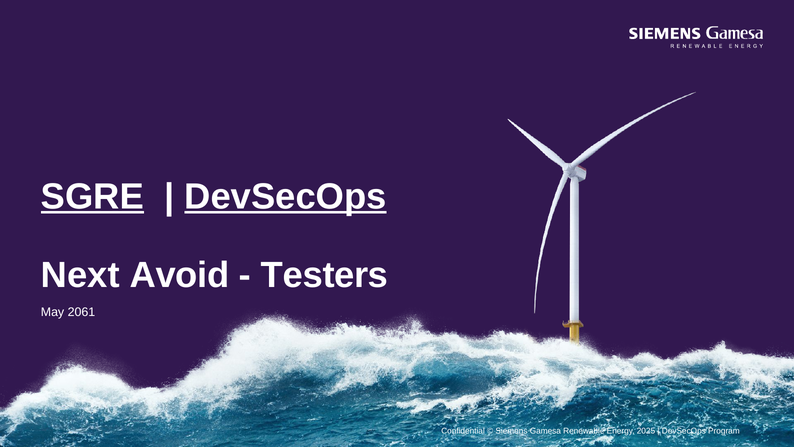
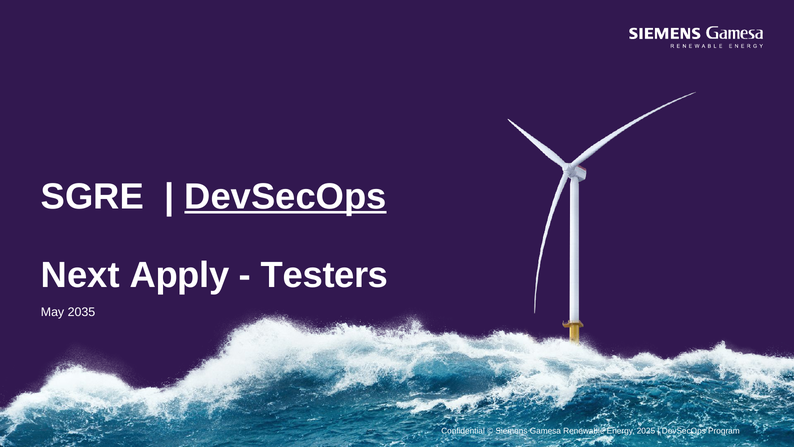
SGRE underline: present -> none (92, 196)
Avoid: Avoid -> Apply (179, 275)
2061: 2061 -> 2035 (81, 312)
